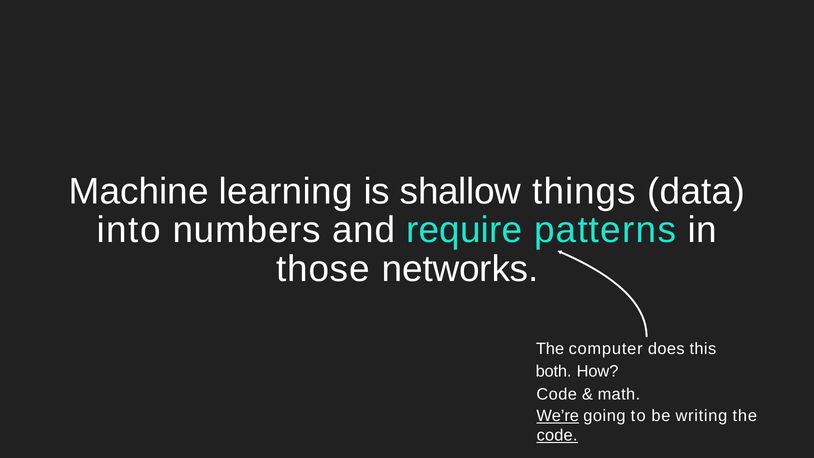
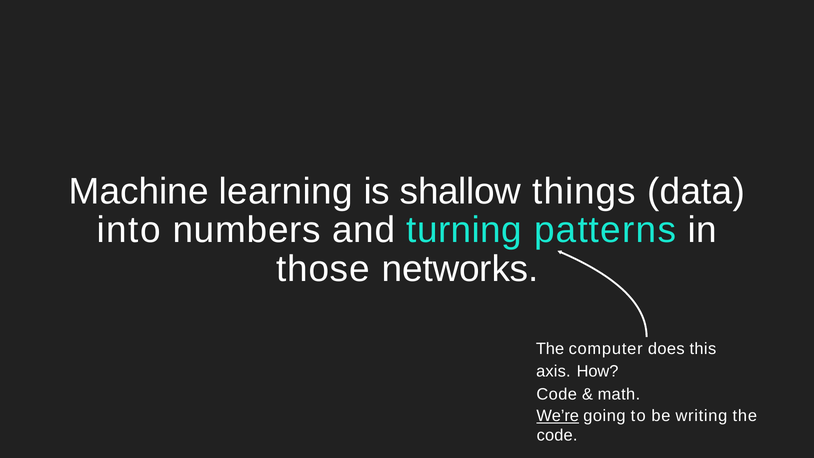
require: require -> turning (464, 230)
both: both -> axis (553, 371)
code underline: present -> none (557, 435)
